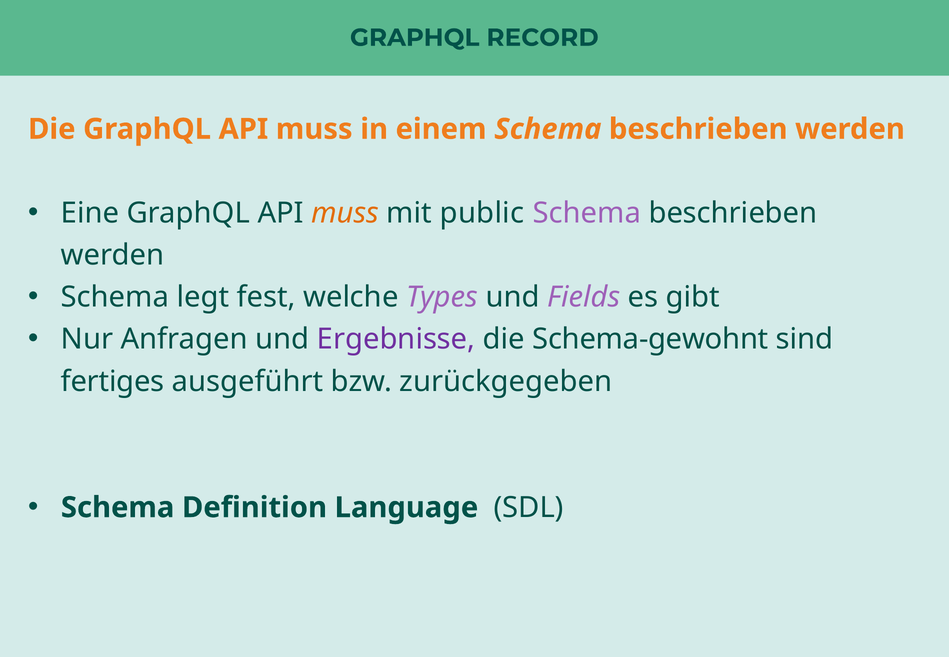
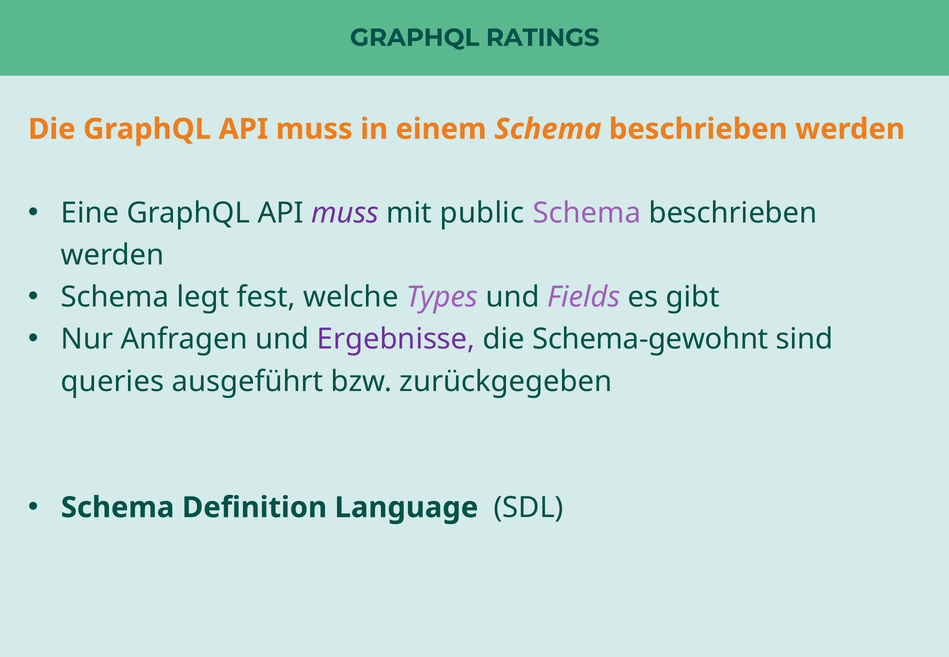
RECORD: RECORD -> RATINGS (543, 38)
muss colour: orange -> purple (345, 213)
fertiges: fertiges -> queries (112, 381)
